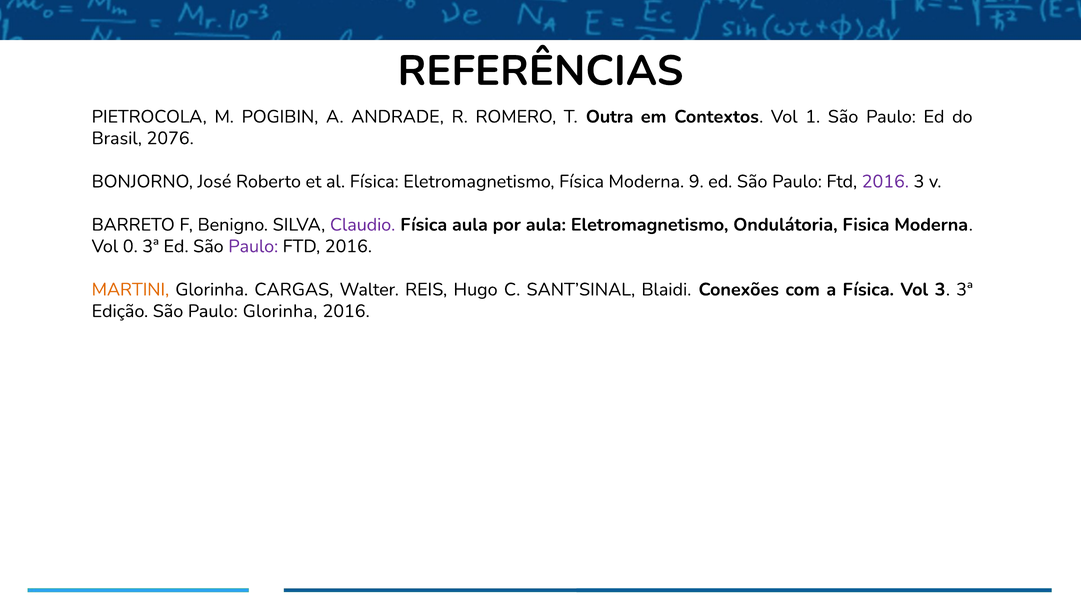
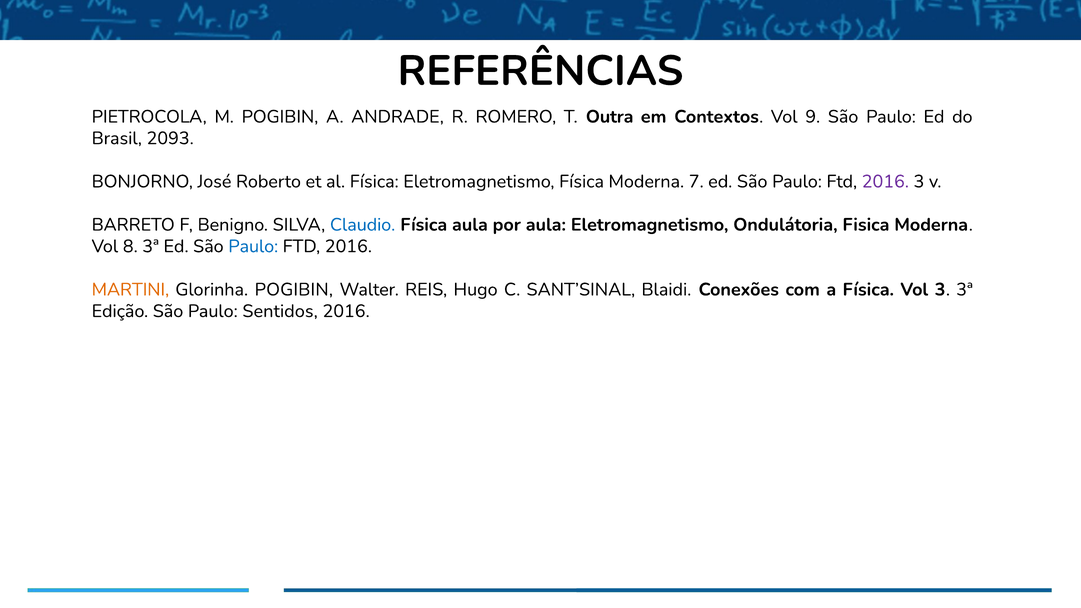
1: 1 -> 9 (813, 117)
2076: 2076 -> 2093 (170, 138)
9: 9 -> 7 (696, 181)
Claudio colour: purple -> blue (363, 225)
0: 0 -> 8 (130, 246)
Paulo colour: purple -> blue (253, 246)
Glorinha CARGAS: CARGAS -> POGIBIN (294, 290)
Paulo Glorinha: Glorinha -> Sentidos (280, 311)
